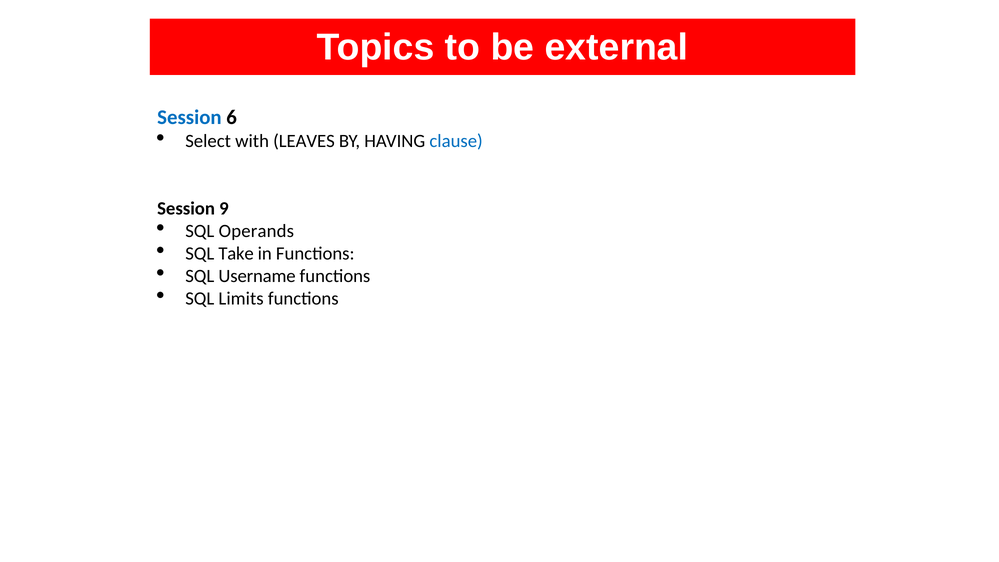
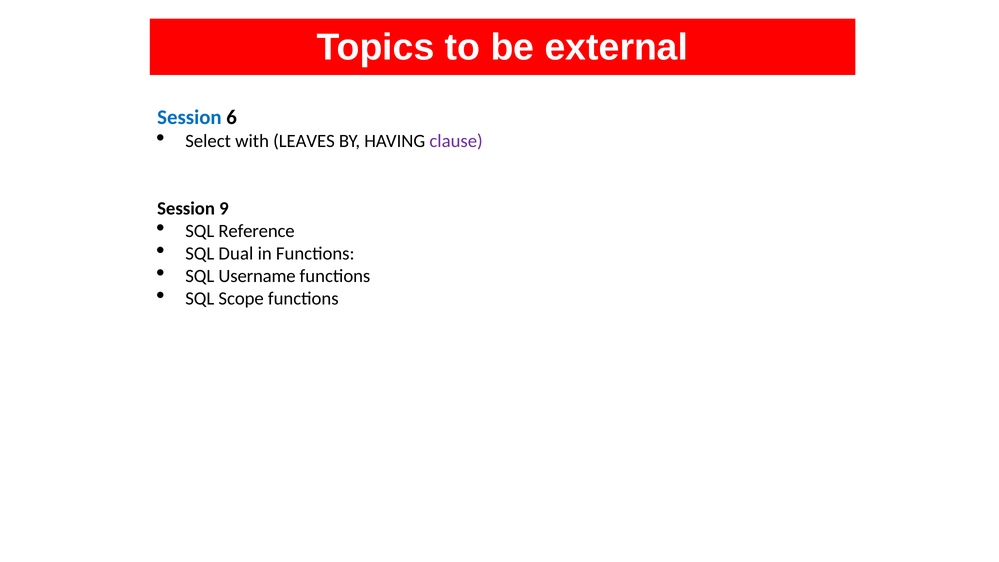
clause colour: blue -> purple (456, 141)
Operands: Operands -> Reference (257, 231)
Take: Take -> Dual (236, 254)
Limits: Limits -> Scope (241, 299)
